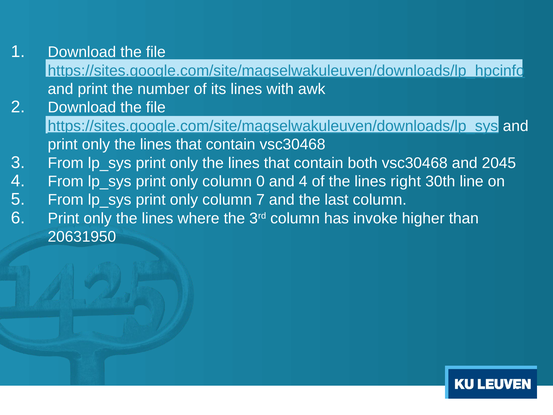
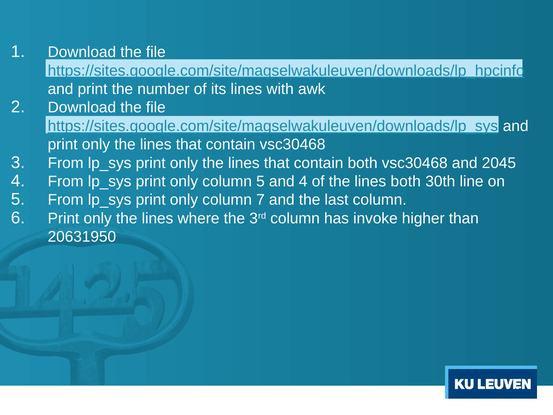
column 0: 0 -> 5 (260, 181)
lines right: right -> both (406, 181)
